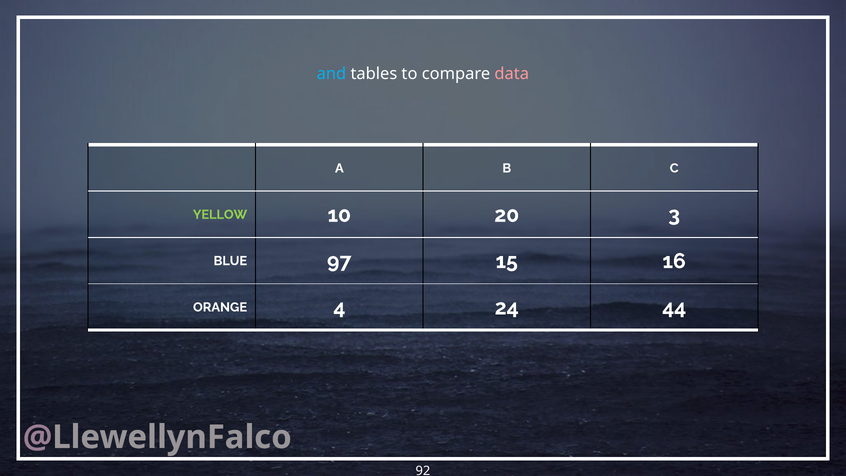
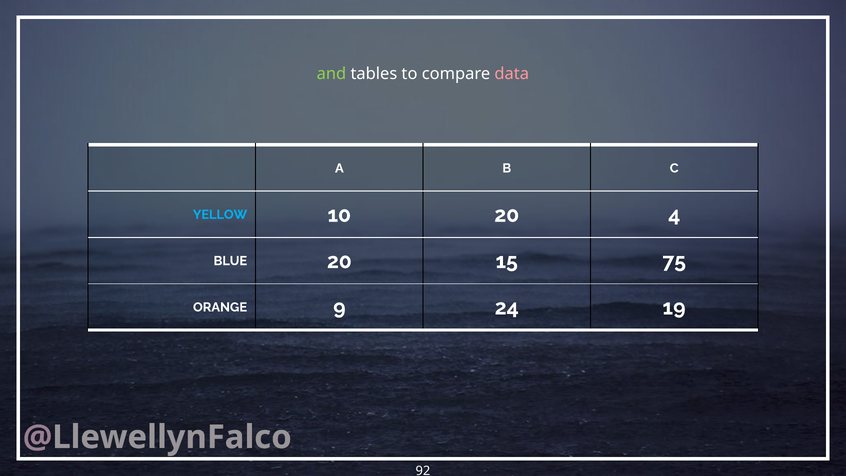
and colour: light blue -> light green (331, 74)
YELLOW colour: light green -> light blue (220, 214)
3: 3 -> 4 (674, 215)
BLUE 97: 97 -> 20 (339, 261)
16: 16 -> 75 (674, 261)
4: 4 -> 9 (339, 307)
44: 44 -> 19 (674, 307)
